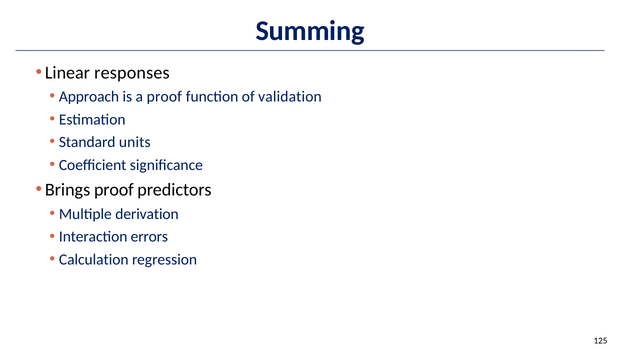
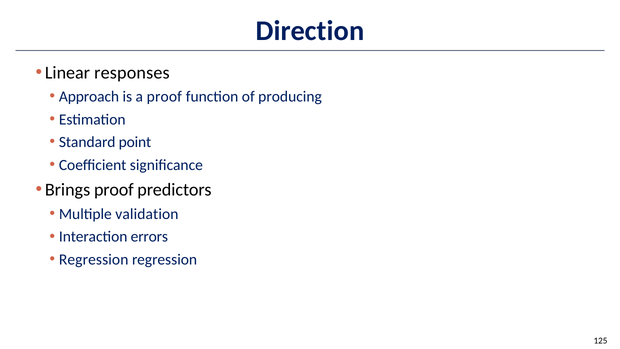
Summing: Summing -> Direction (310, 31)
validation: validation -> producing (290, 97)
units: units -> point (135, 142)
derivation: derivation -> validation (147, 214)
Calculation: Calculation -> Regression (94, 259)
